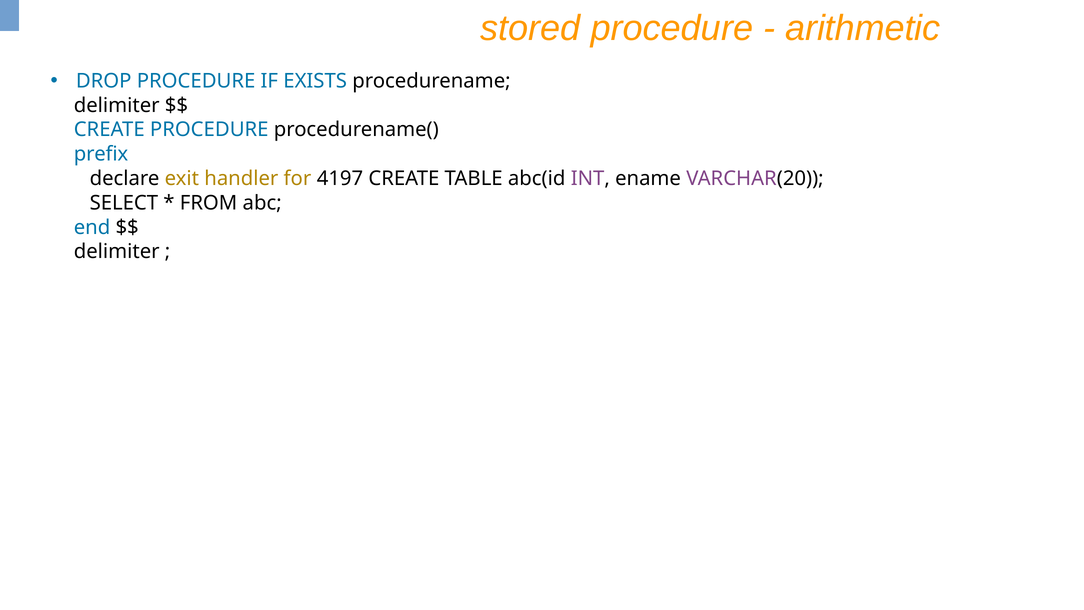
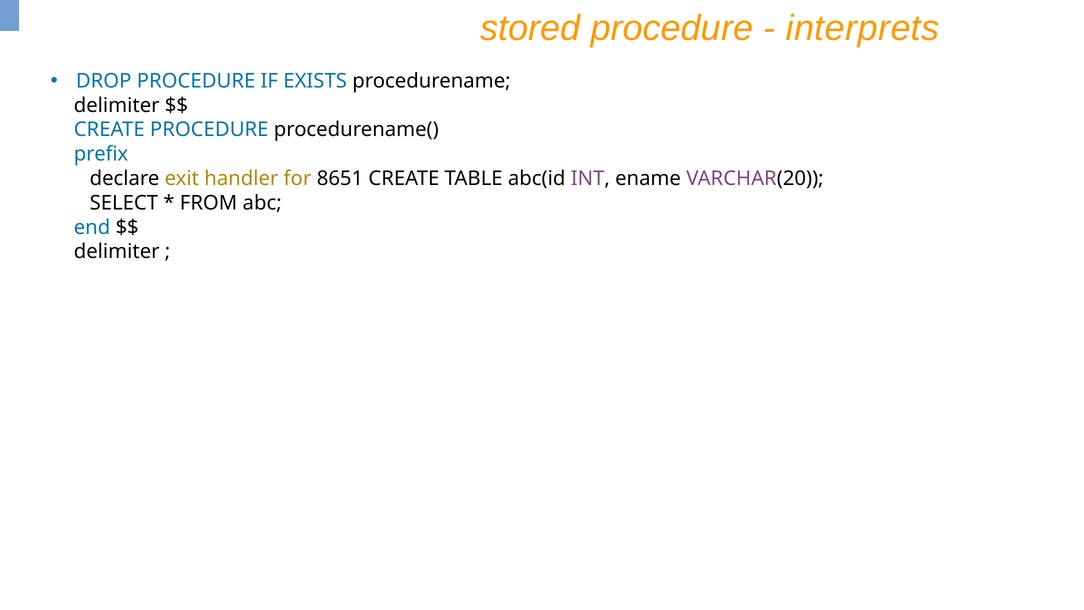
arithmetic: arithmetic -> interprets (863, 28)
4197: 4197 -> 8651 (340, 178)
